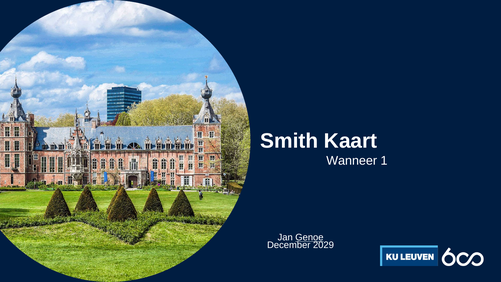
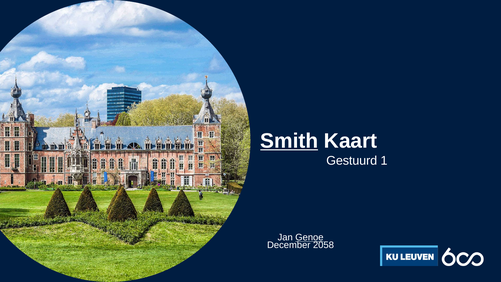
Smith underline: none -> present (289, 141)
Wanneer: Wanneer -> Gestuurd (352, 161)
2029: 2029 -> 2058 (323, 245)
